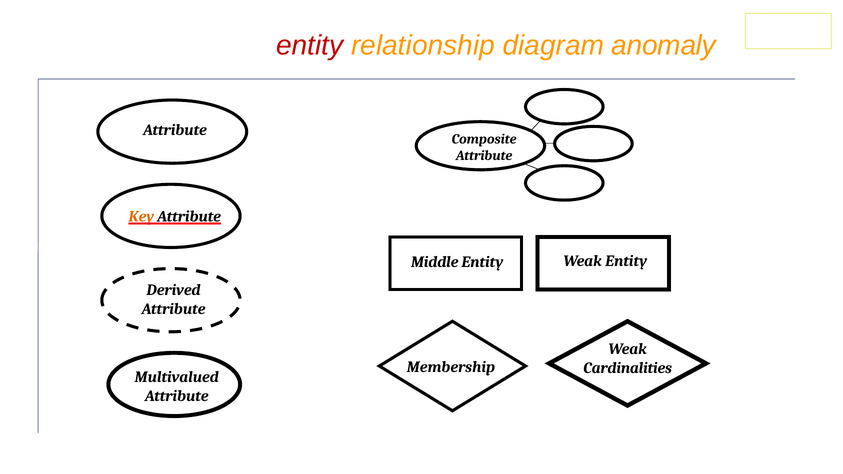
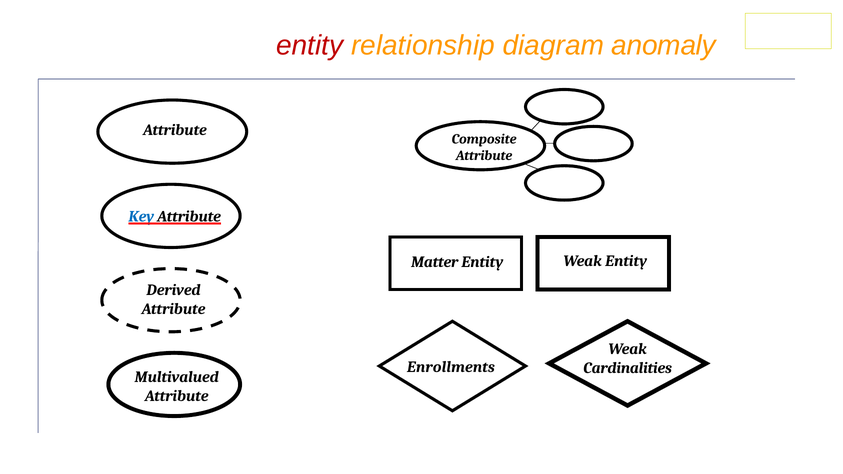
Key colour: orange -> blue (141, 217)
Middle: Middle -> Matter (435, 262)
Membership: Membership -> Enrollments (451, 367)
